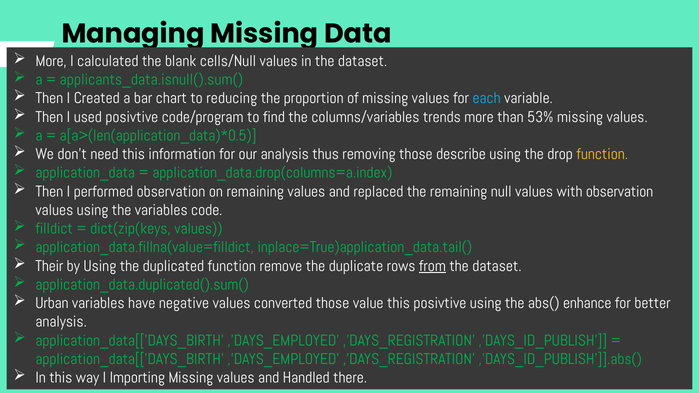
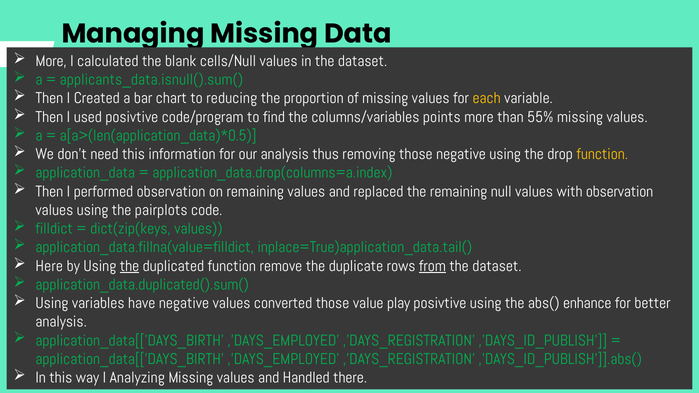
each colour: light blue -> yellow (487, 98)
trends: trends -> points (442, 117)
53%: 53% -> 55% (540, 117)
those describe: describe -> negative (461, 154)
the variables: variables -> pairplots (161, 210)
Their: Their -> Here (49, 266)
the underline: none -> present (130, 266)
Urban: Urban -> Using (52, 303)
value this: this -> play (399, 303)
Importing: Importing -> Analyzing (137, 378)
